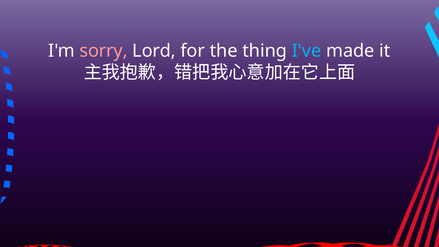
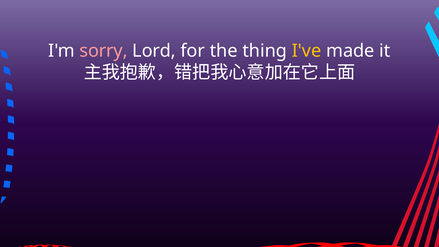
I've colour: light blue -> yellow (307, 51)
